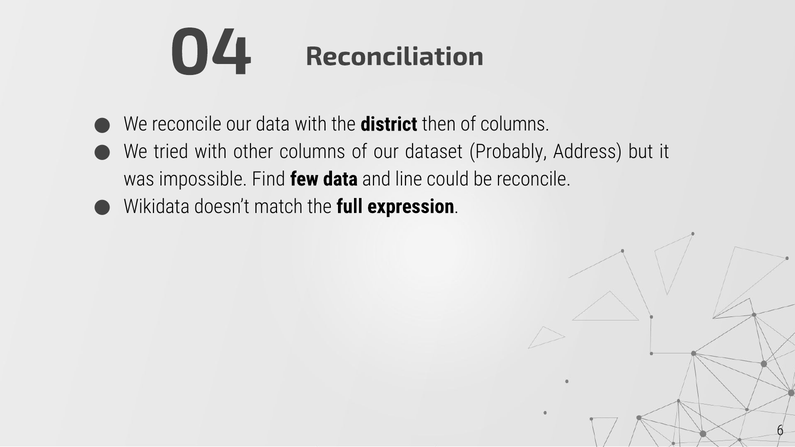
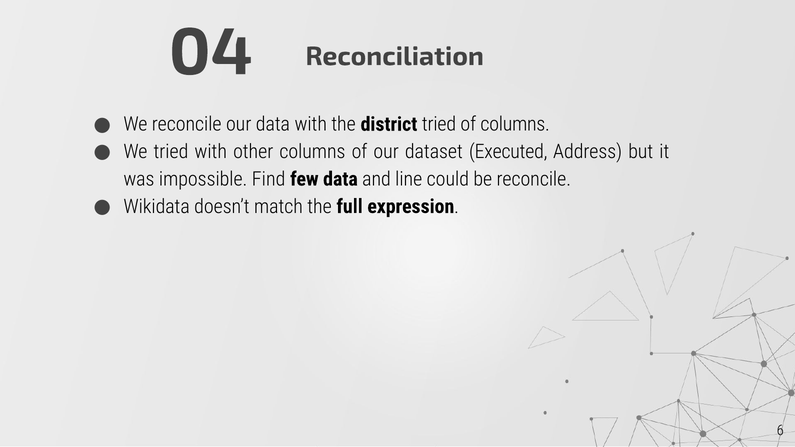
district then: then -> tried (439, 124)
Probably: Probably -> Executed (508, 152)
